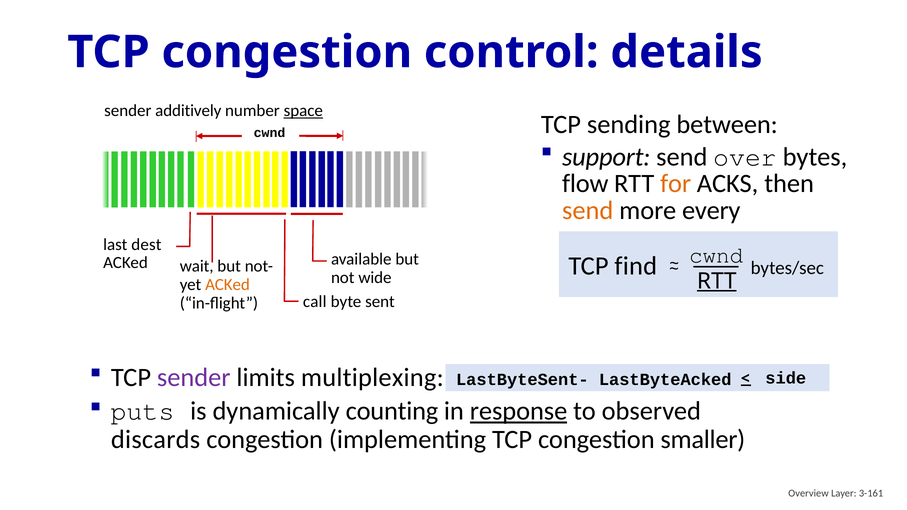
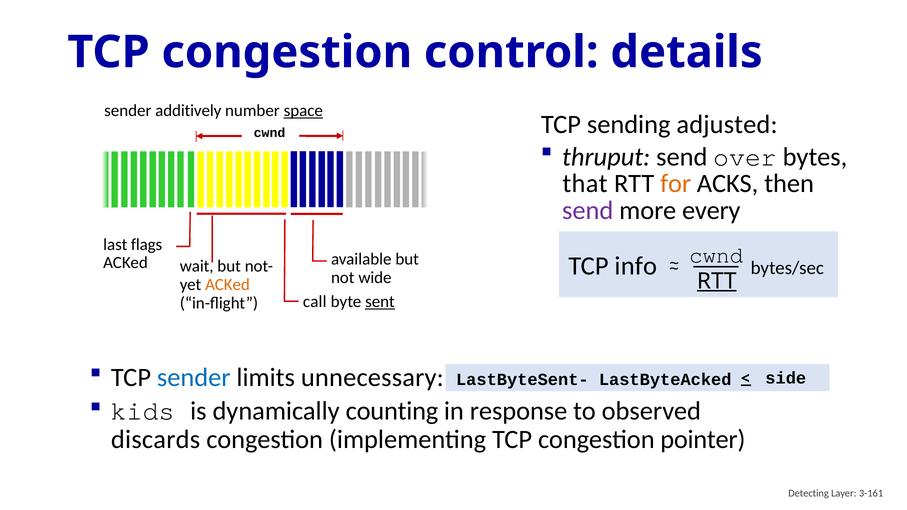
between: between -> adjusted (727, 125)
support: support -> thruput (606, 157)
flow: flow -> that (585, 184)
send colour: orange -> purple (588, 211)
dest: dest -> flags (147, 244)
find: find -> info (636, 266)
sent underline: none -> present (380, 302)
sender colour: purple -> blue (194, 377)
multiplexing: multiplexing -> unnecessary (372, 377)
puts: puts -> kids (143, 411)
response underline: present -> none (519, 411)
smaller: smaller -> pointer (703, 440)
Overview: Overview -> Detecting (809, 493)
